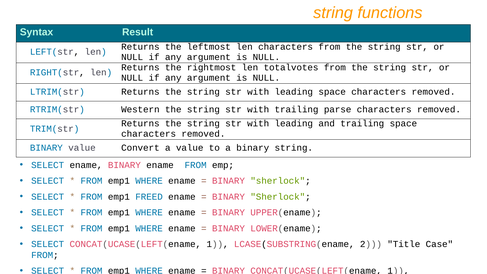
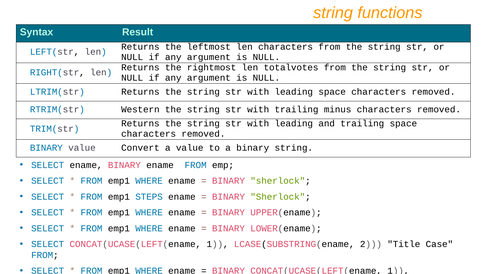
parse: parse -> minus (338, 109)
FREED: FREED -> STEPS (149, 197)
